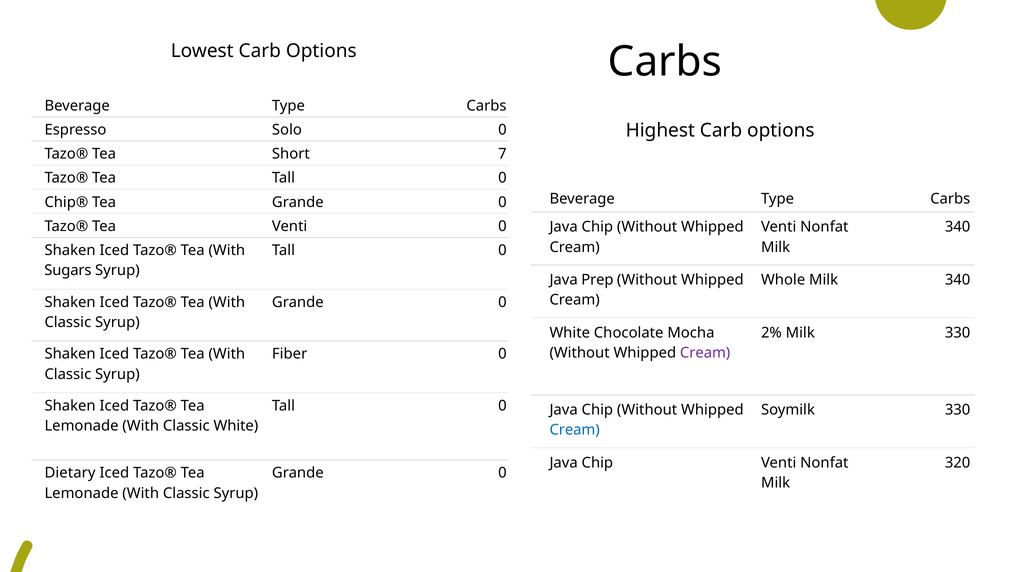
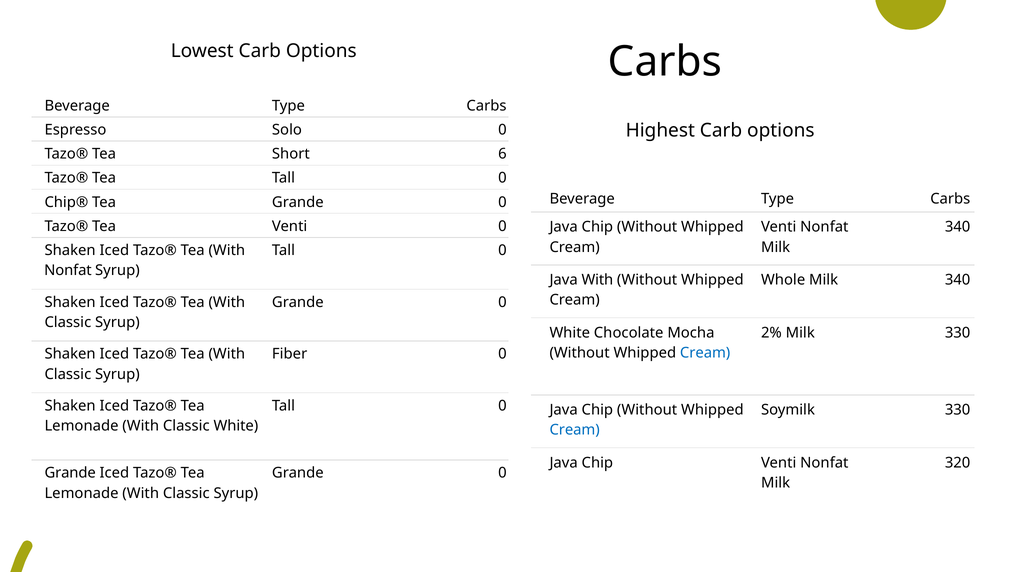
7: 7 -> 6 (502, 154)
Sugars: Sugars -> Nonfat (68, 271)
Java Prep: Prep -> With (597, 280)
Cream colour: purple -> blue (705, 353)
Dietary: Dietary -> Grande (70, 473)
